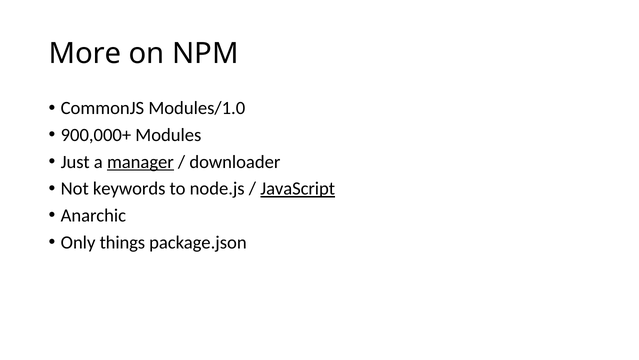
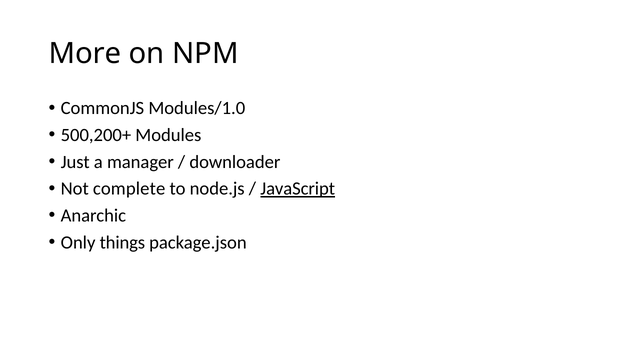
900,000+: 900,000+ -> 500,200+ (96, 135)
manager underline: present -> none (140, 162)
keywords: keywords -> complete (129, 188)
